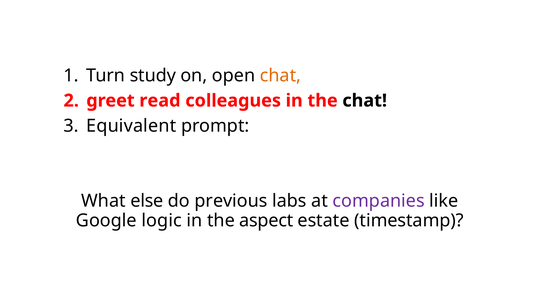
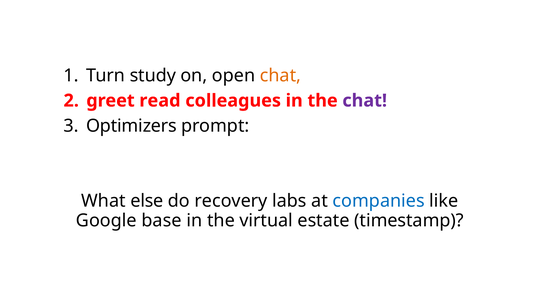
chat colour: black -> purple (365, 101)
Equivalent: Equivalent -> Optimizers (131, 126)
previous: previous -> recovery (231, 201)
companies colour: purple -> blue (379, 201)
logic: logic -> base (162, 220)
aspect: aspect -> virtual (266, 220)
